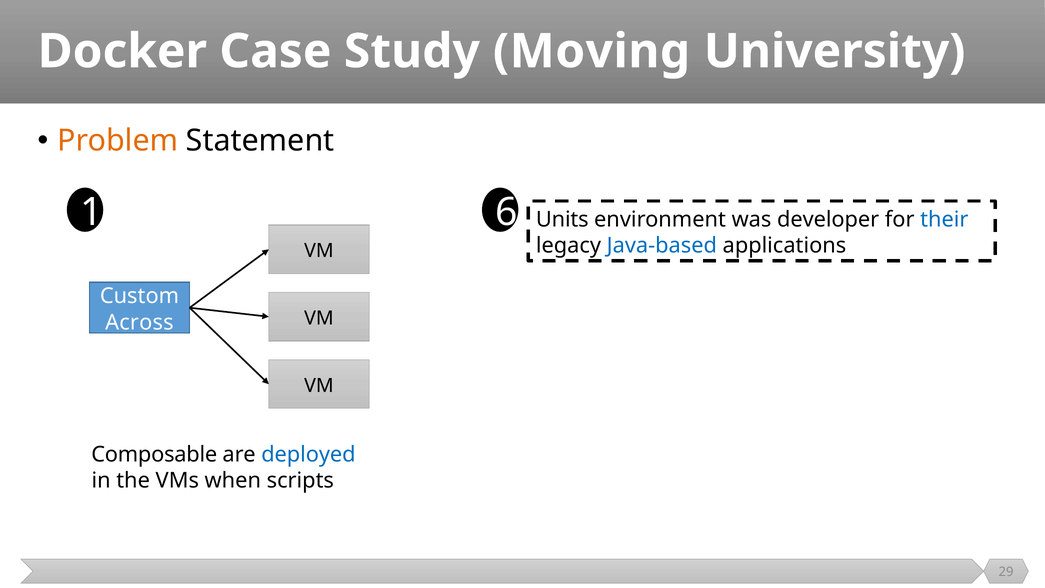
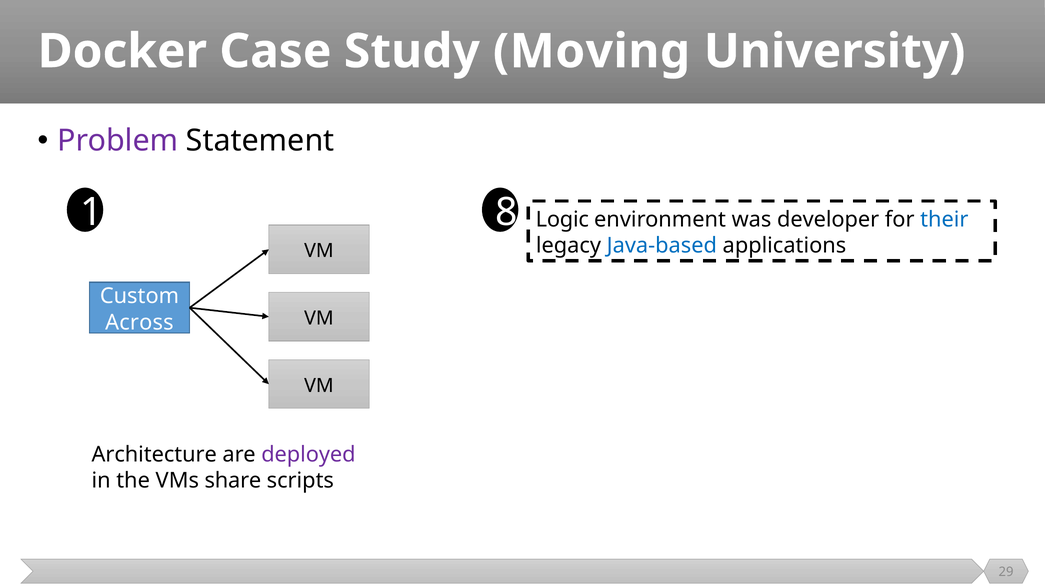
Problem colour: orange -> purple (118, 141)
6: 6 -> 8 (507, 212)
Units: Units -> Logic (562, 219)
Composable: Composable -> Architecture (154, 454)
deployed colour: blue -> purple (308, 454)
when: when -> share (233, 480)
